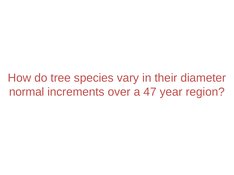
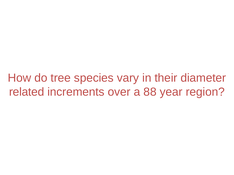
normal: normal -> related (27, 92)
47: 47 -> 88 (150, 92)
